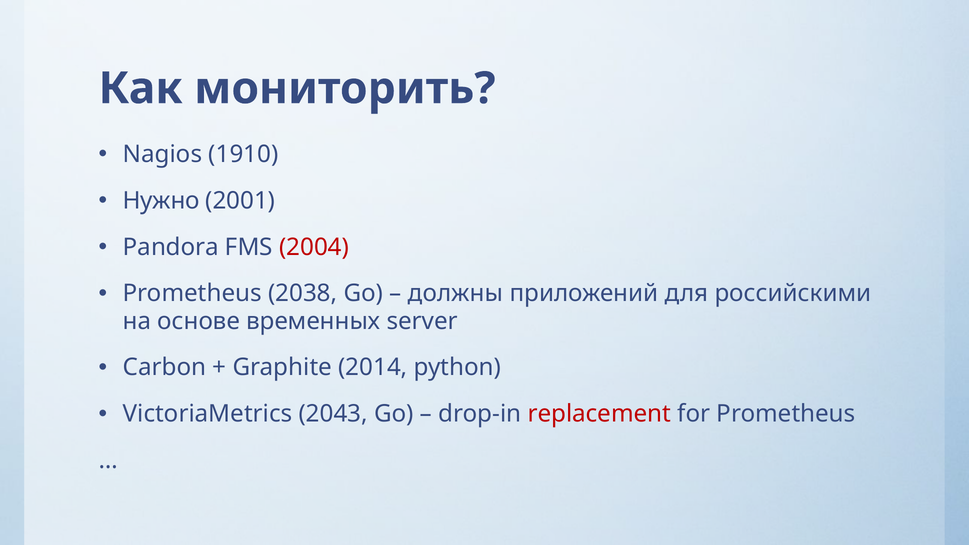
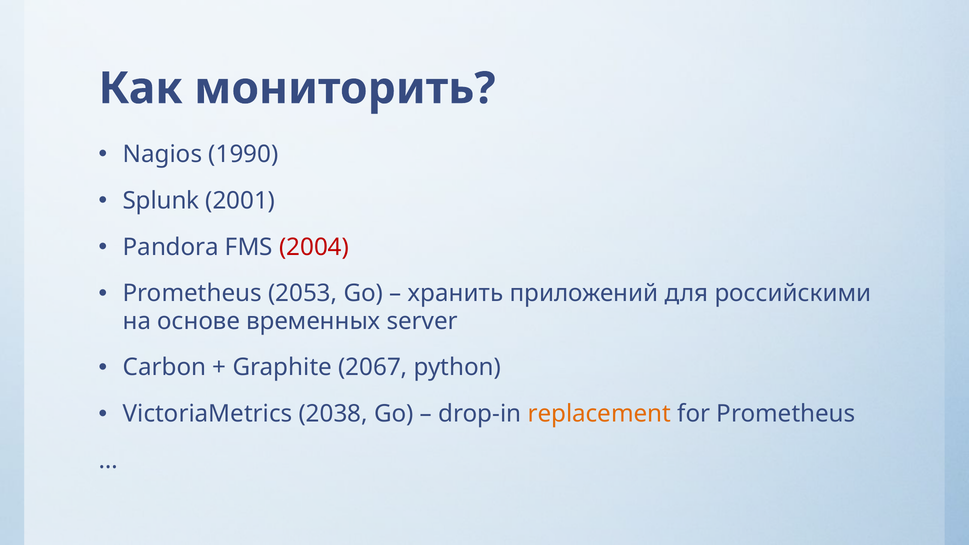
1910: 1910 -> 1990 (243, 154)
Нужно: Нужно -> Splunk (161, 201)
2038: 2038 -> 2053 (303, 294)
должны: должны -> хранить (456, 294)
2014: 2014 -> 2067 (373, 368)
2043: 2043 -> 2038 (333, 414)
replacement colour: red -> orange (599, 414)
